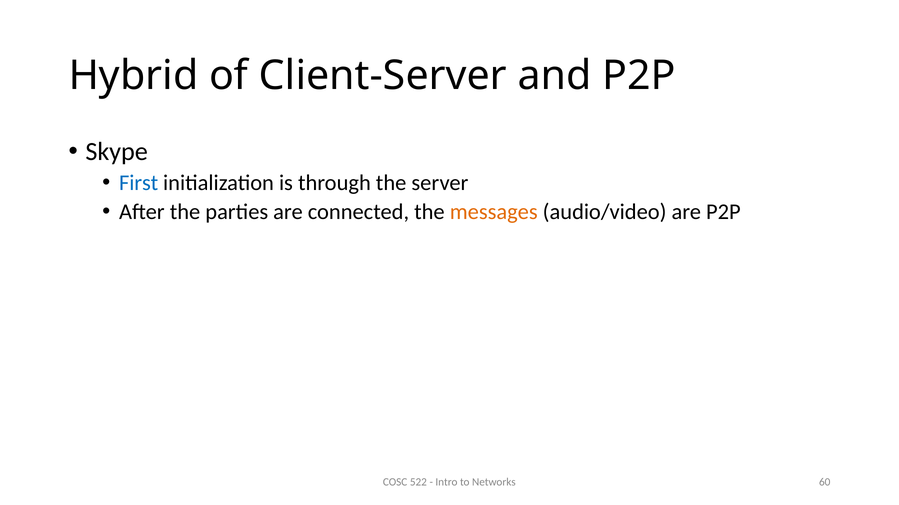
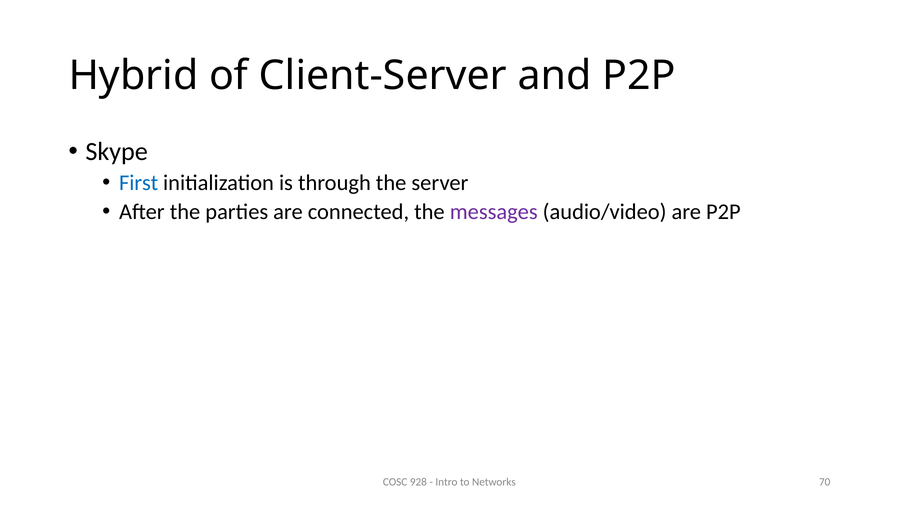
messages colour: orange -> purple (494, 212)
522: 522 -> 928 (418, 483)
60: 60 -> 70 (825, 483)
